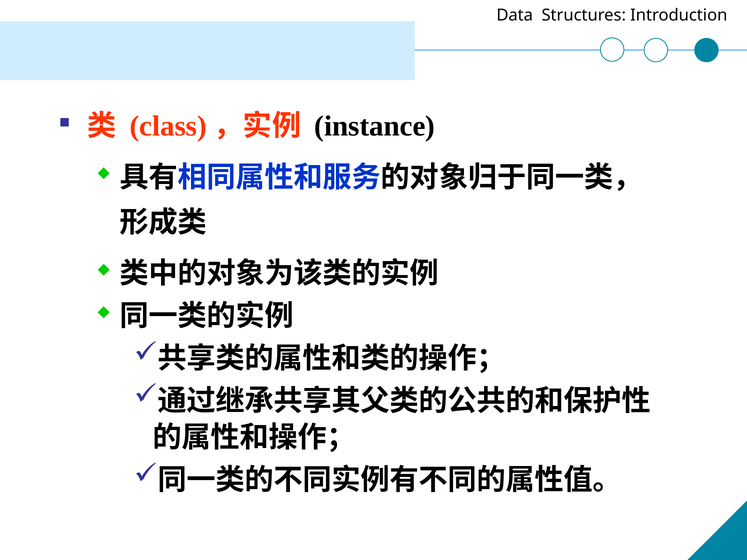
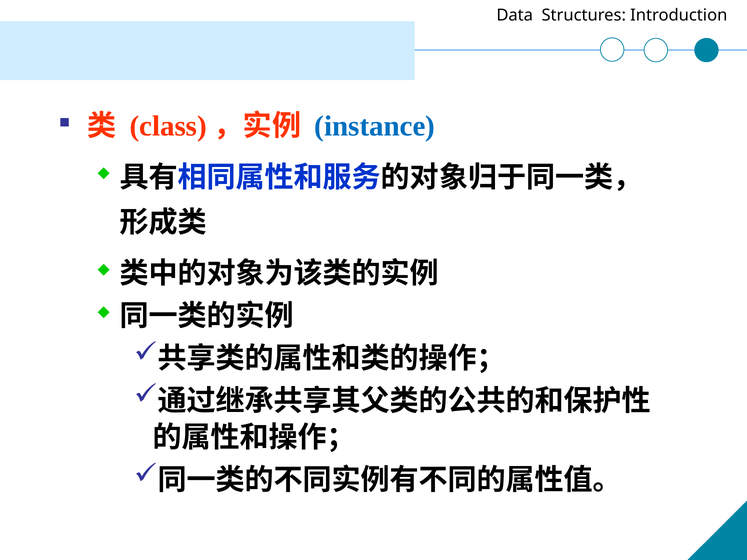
instance colour: black -> blue (375, 126)
